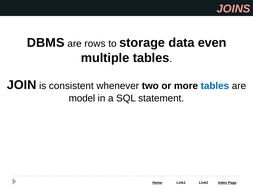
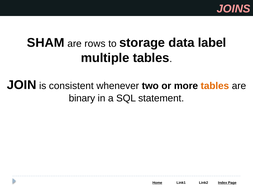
DBMS: DBMS -> SHAM (46, 43)
even: even -> label (212, 43)
tables colour: blue -> orange (215, 86)
model: model -> binary (82, 98)
